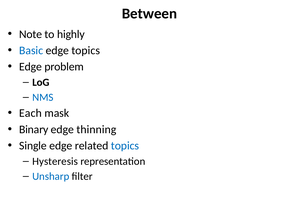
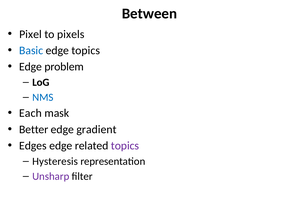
Note: Note -> Pixel (31, 34)
highly: highly -> pixels (71, 34)
Binary: Binary -> Better (34, 130)
thinning: thinning -> gradient (96, 130)
Single: Single -> Edges (33, 146)
topics colour: blue -> purple (125, 146)
Unsharp colour: blue -> purple (51, 177)
